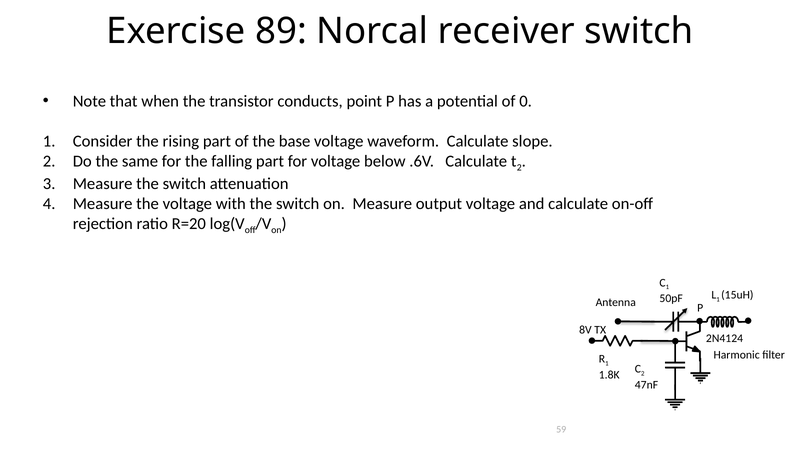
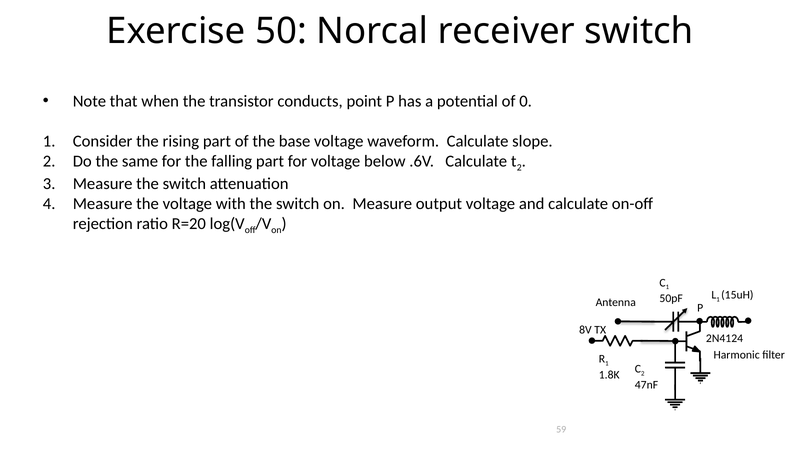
89: 89 -> 50 (281, 31)
